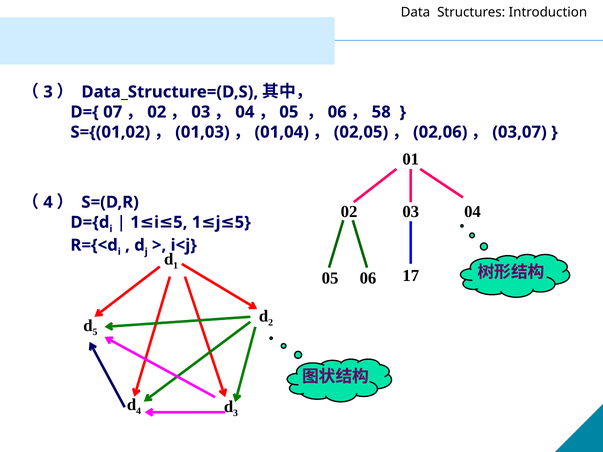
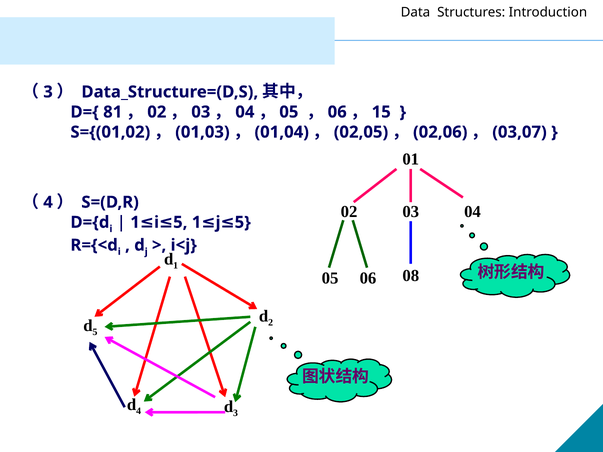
07: 07 -> 81 (113, 112)
58: 58 -> 15 (381, 112)
17: 17 -> 08 (411, 276)
